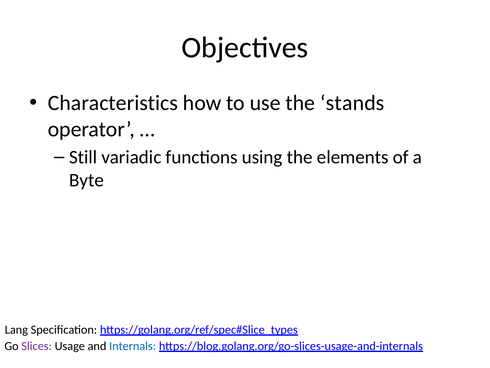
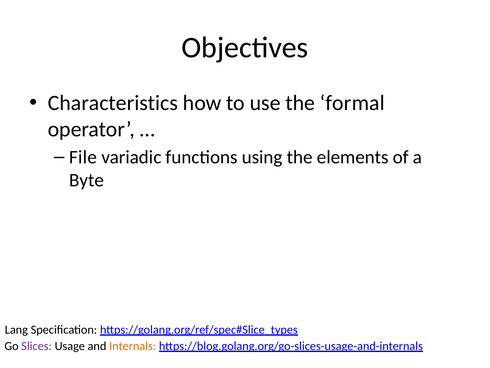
stands: stands -> formal (352, 103)
Still: Still -> File (83, 157)
Internals colour: blue -> orange (133, 346)
